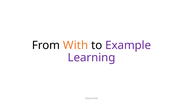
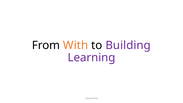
Example: Example -> Building (128, 45)
